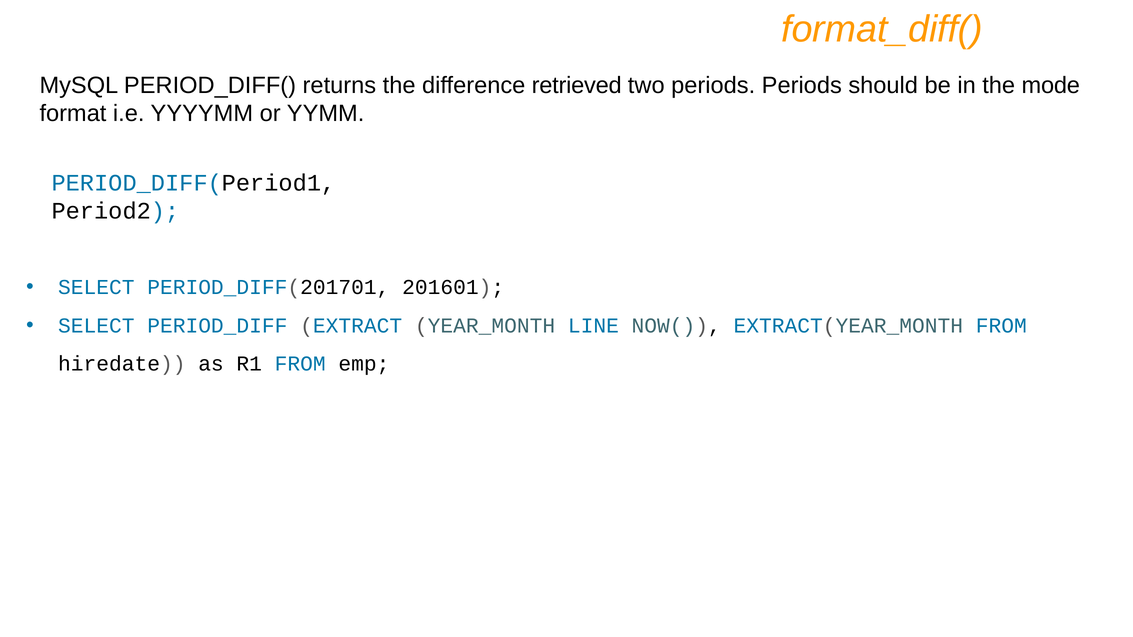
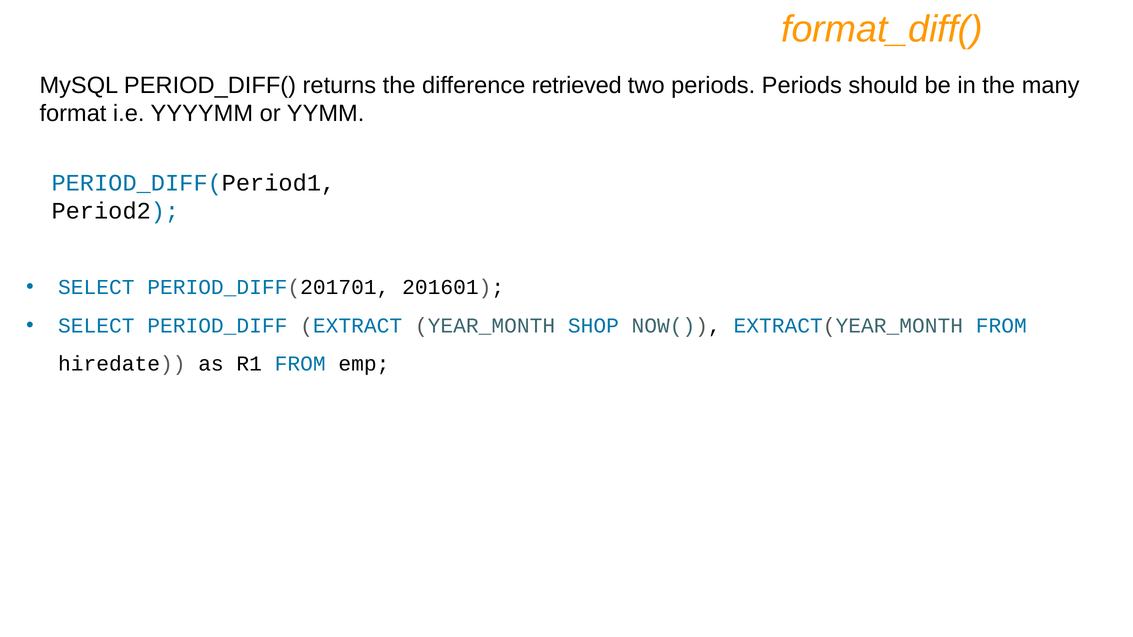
mode: mode -> many (1051, 85)
LINE: LINE -> SHOP (593, 326)
